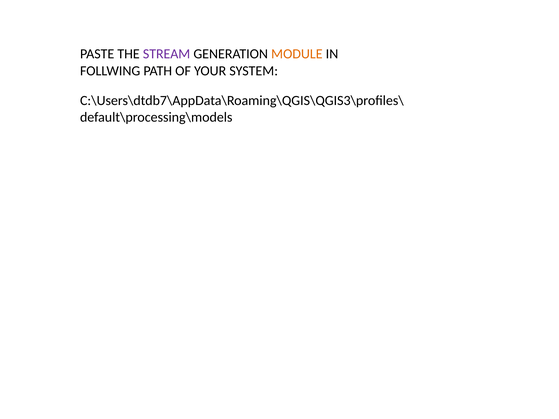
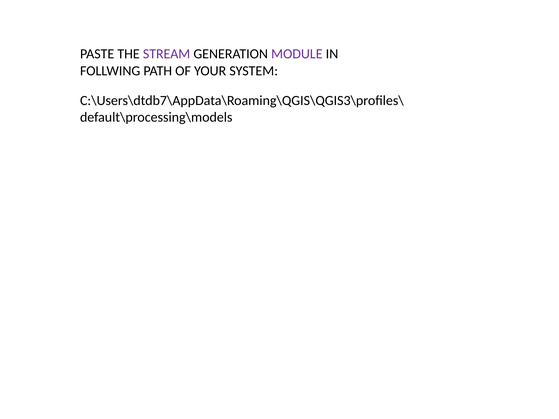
MODULE colour: orange -> purple (297, 54)
